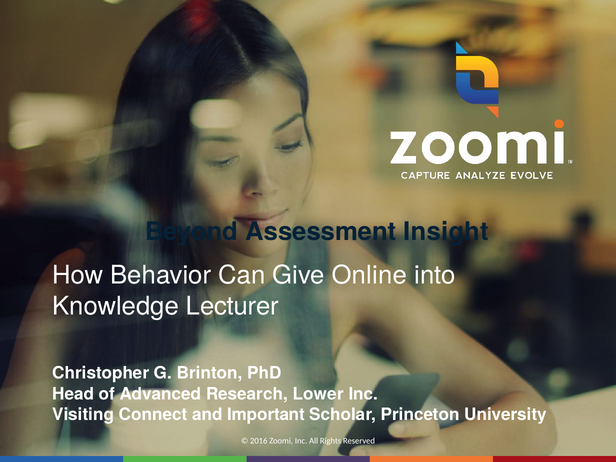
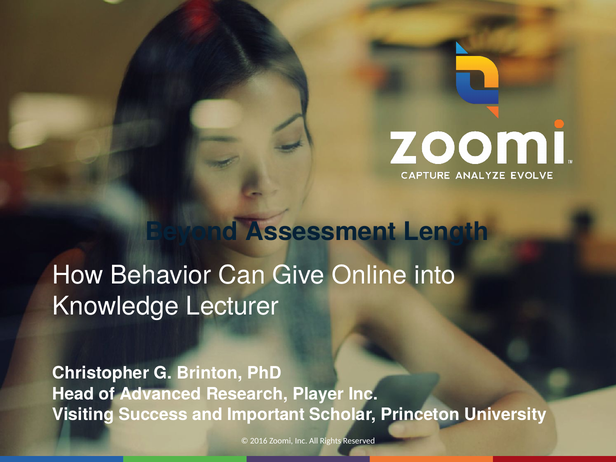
Insight: Insight -> Length (446, 232)
Lower: Lower -> Player (318, 394)
Connect: Connect -> Success (153, 414)
